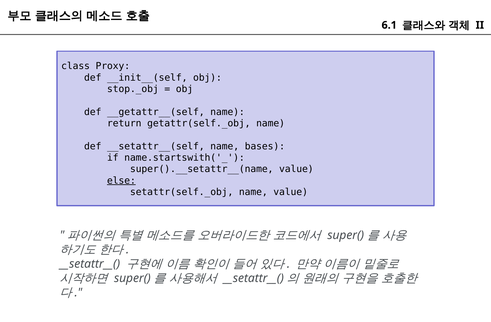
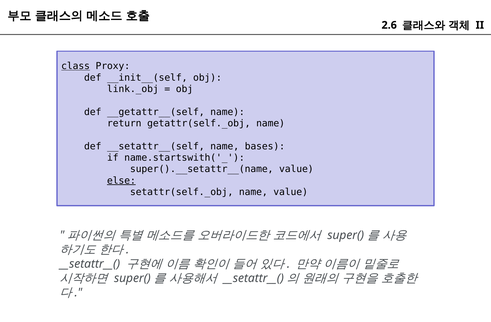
6.1: 6.1 -> 2.6 (389, 25)
class underline: none -> present (76, 66)
stop._obj: stop._obj -> link._obj (133, 89)
